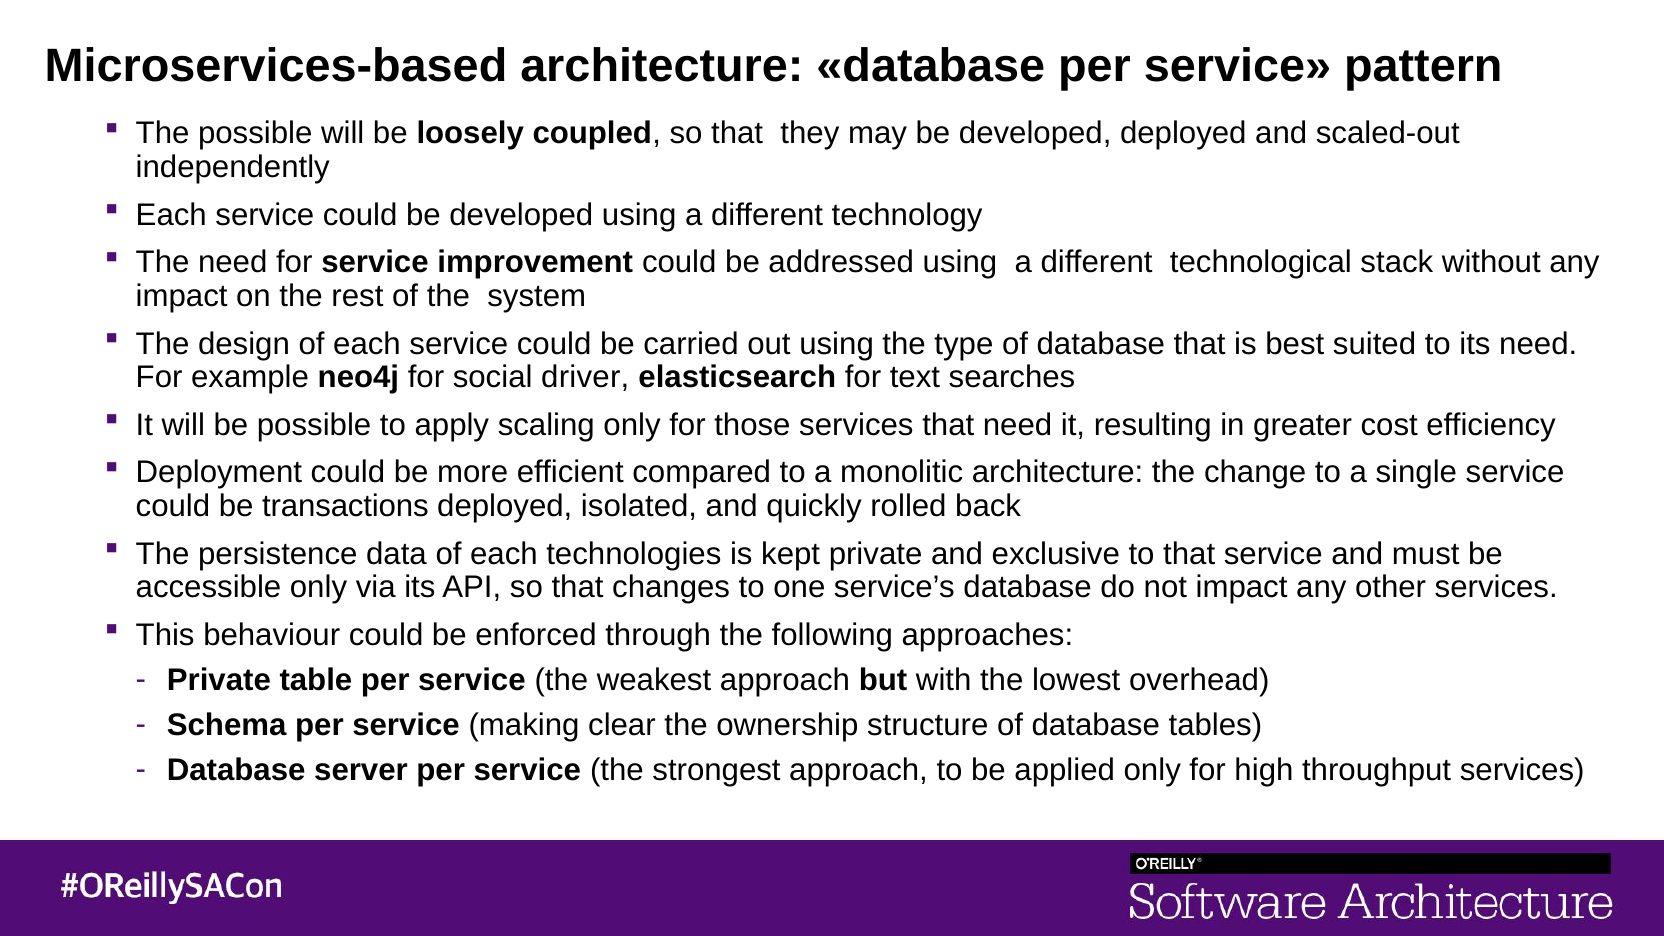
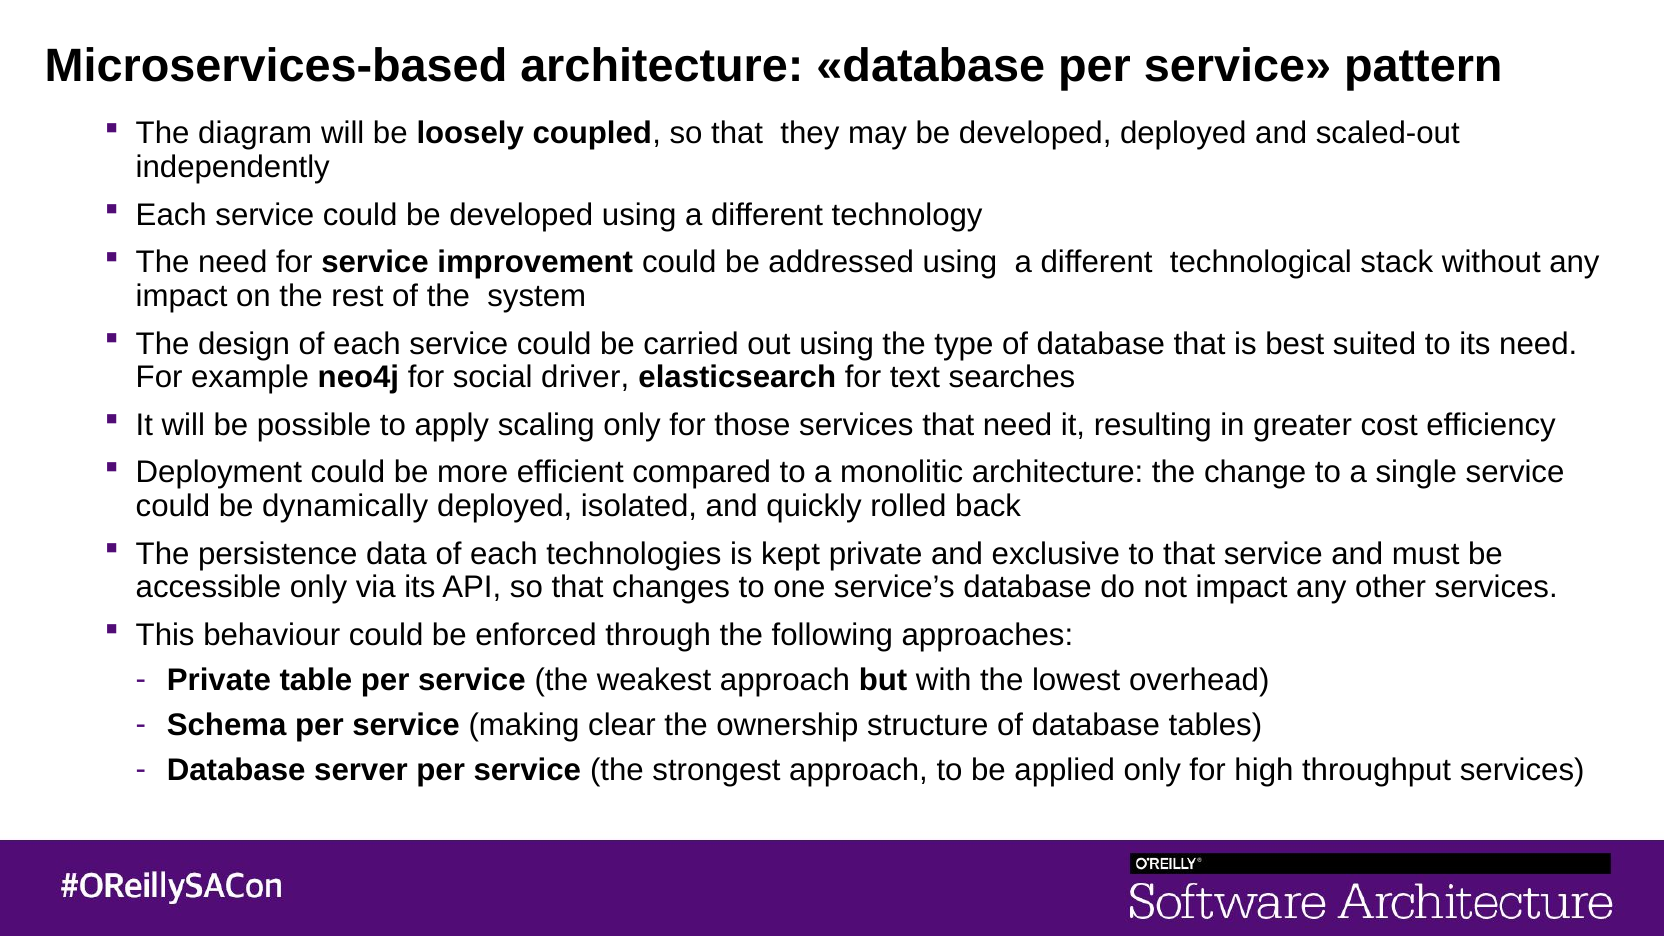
The possible: possible -> diagram (255, 134)
transactions: transactions -> dynamically (345, 506)
